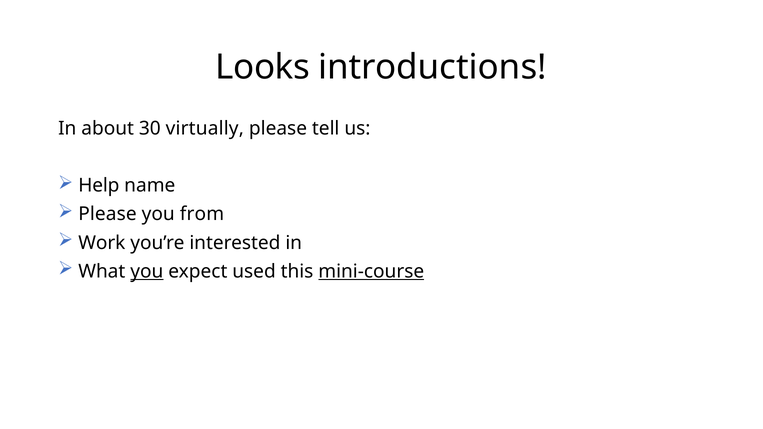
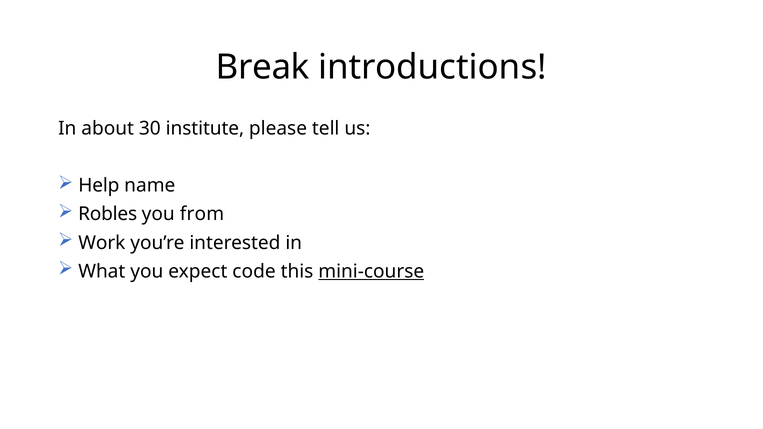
Looks: Looks -> Break (263, 67)
virtually: virtually -> institute (205, 129)
Please: Please -> Robles (108, 214)
you underline: present -> none (147, 271)
used: used -> code (254, 271)
